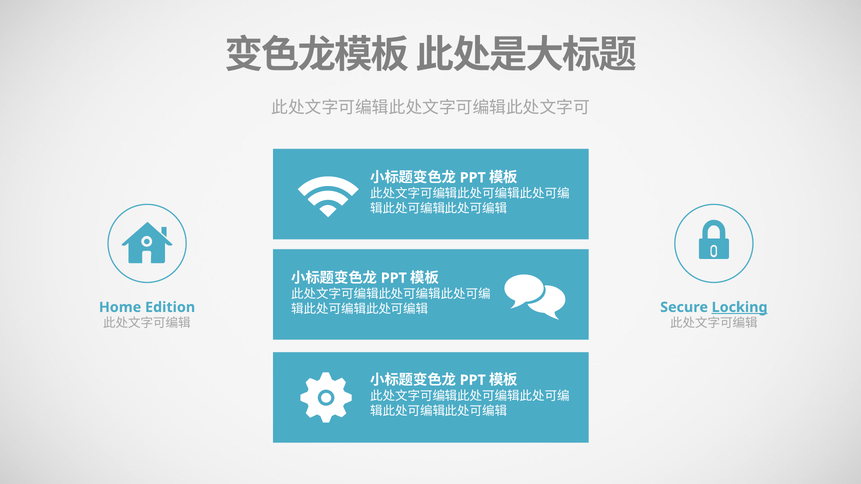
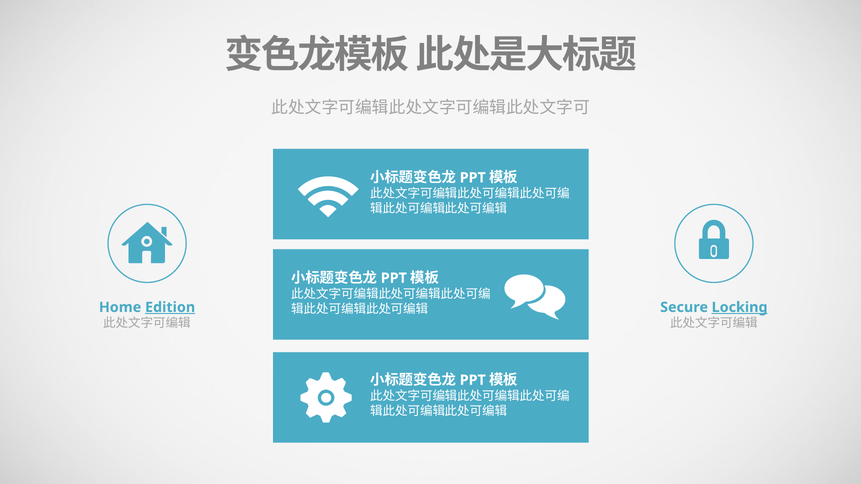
Edition underline: none -> present (170, 307)
